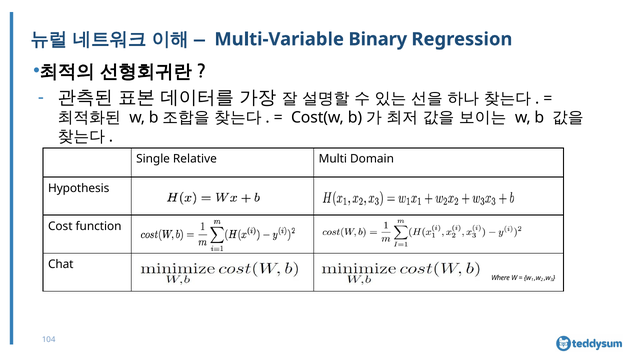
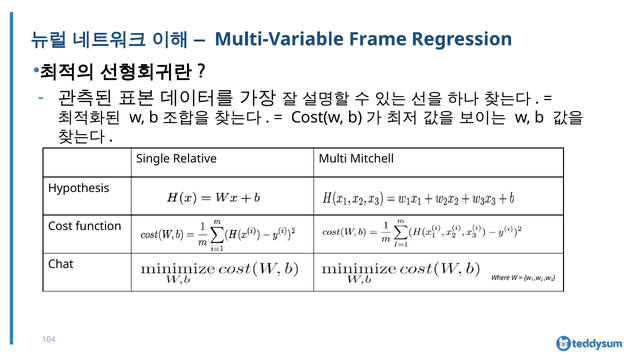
Binary: Binary -> Frame (378, 39)
Domain: Domain -> Mitchell (372, 159)
